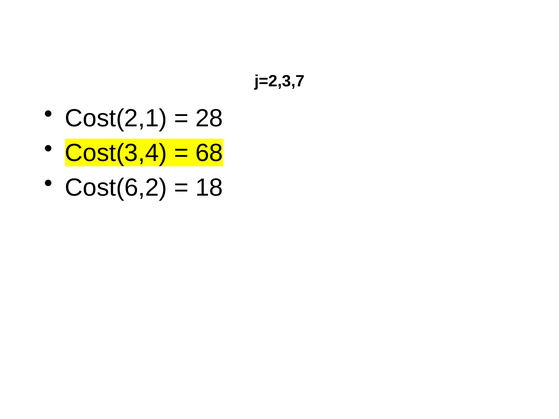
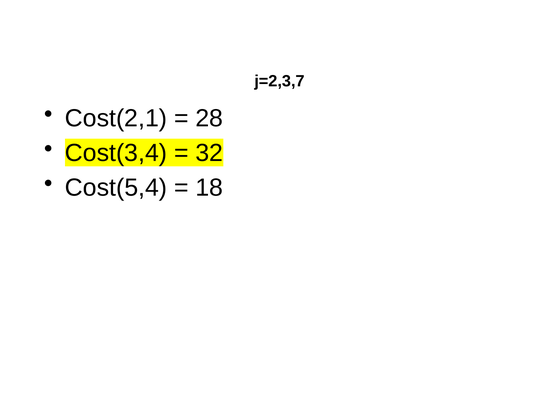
68: 68 -> 32 (209, 153)
Cost(6,2: Cost(6,2 -> Cost(5,4 (116, 188)
